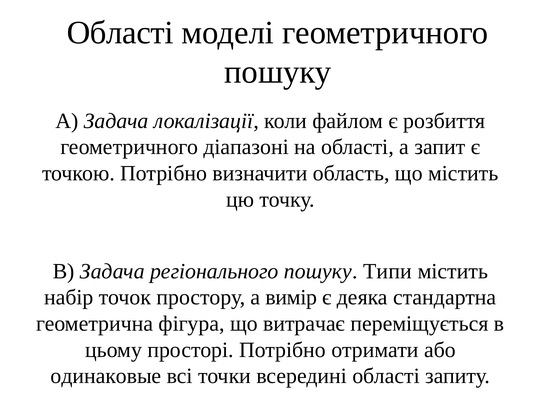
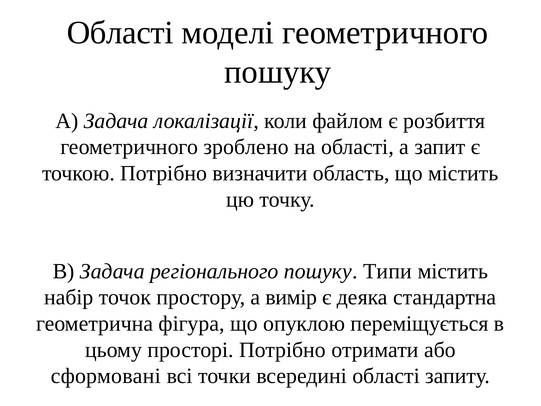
діапазоні: діапазоні -> зроблено (246, 147)
витрачає: витрачає -> опуклою (304, 323)
одинаковые: одинаковые -> сформовані (106, 376)
